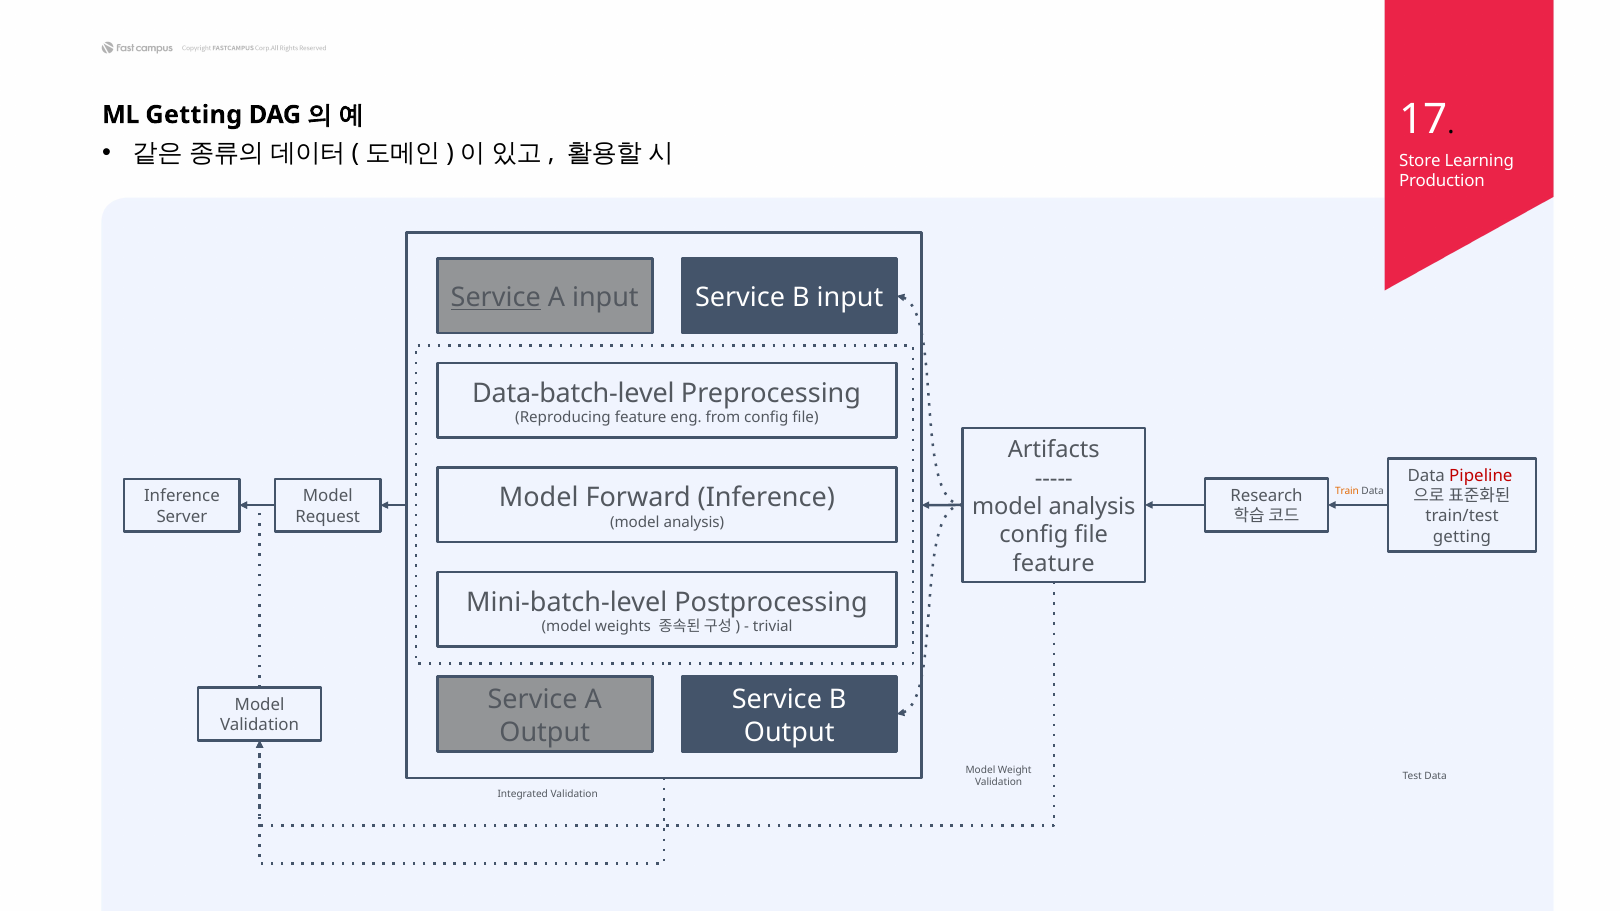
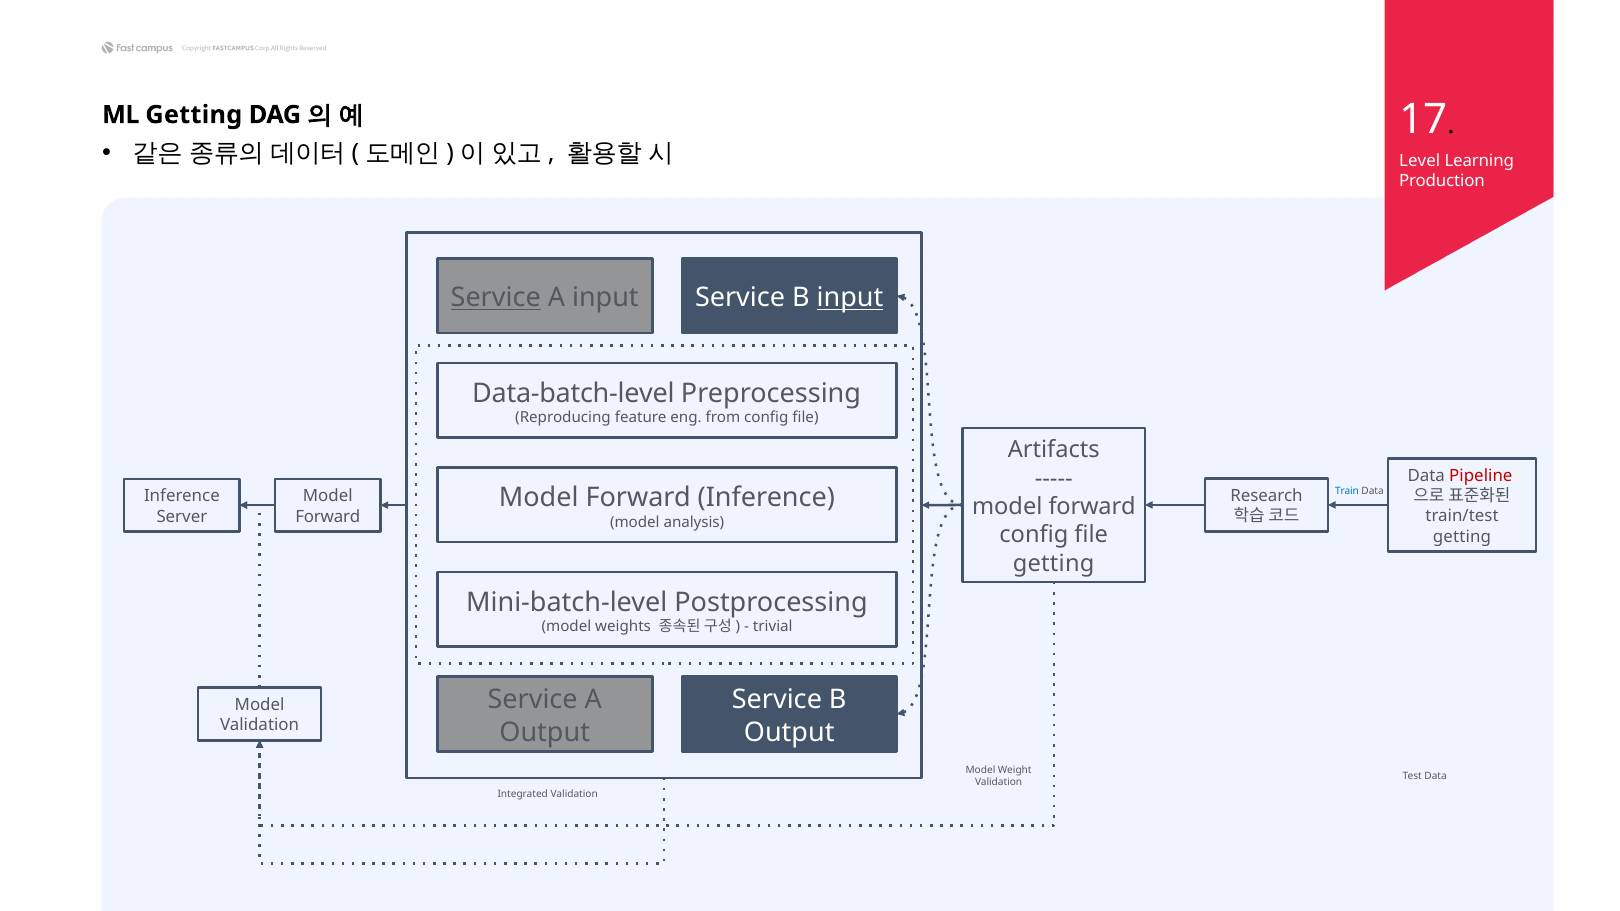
Store: Store -> Level (1420, 161)
input underline: none -> present (850, 298)
Train colour: orange -> blue (1347, 491)
analysis: analysis -> forward (1092, 507)
Request: Request -> Forward (328, 517)
feature: feature -> getting (1054, 564)
